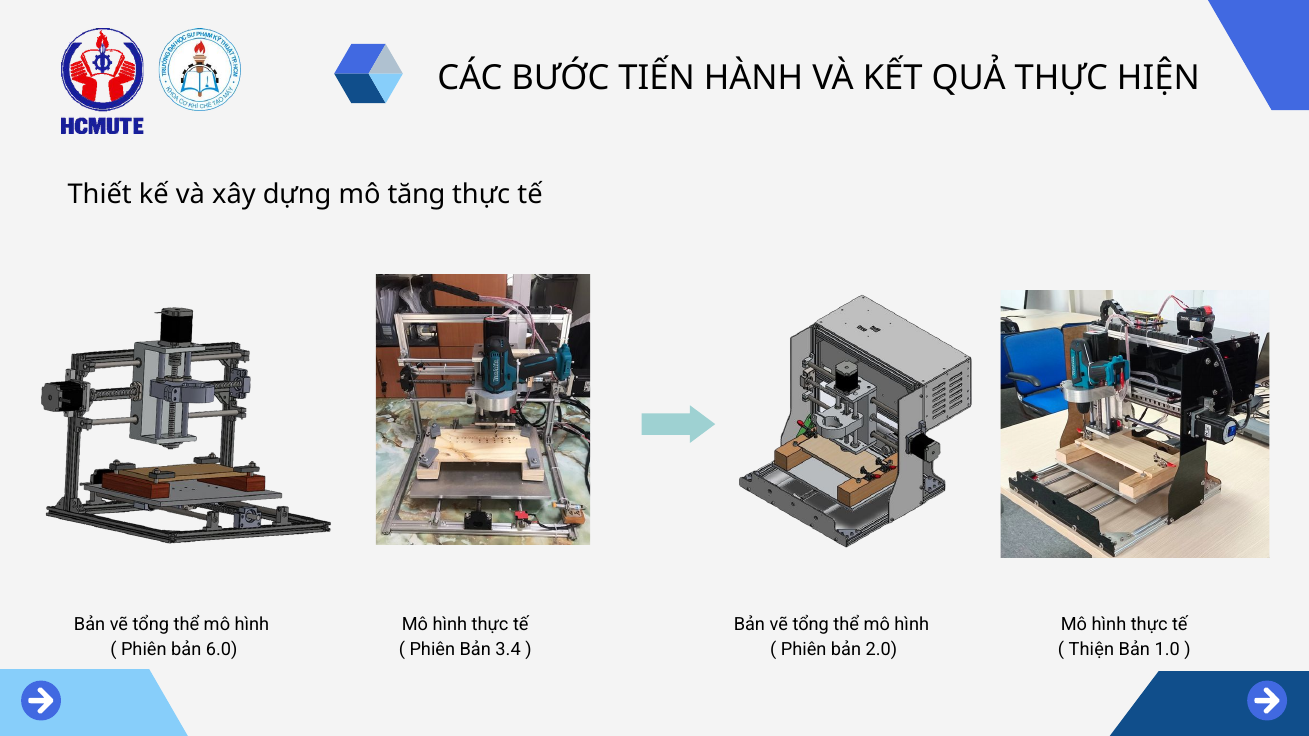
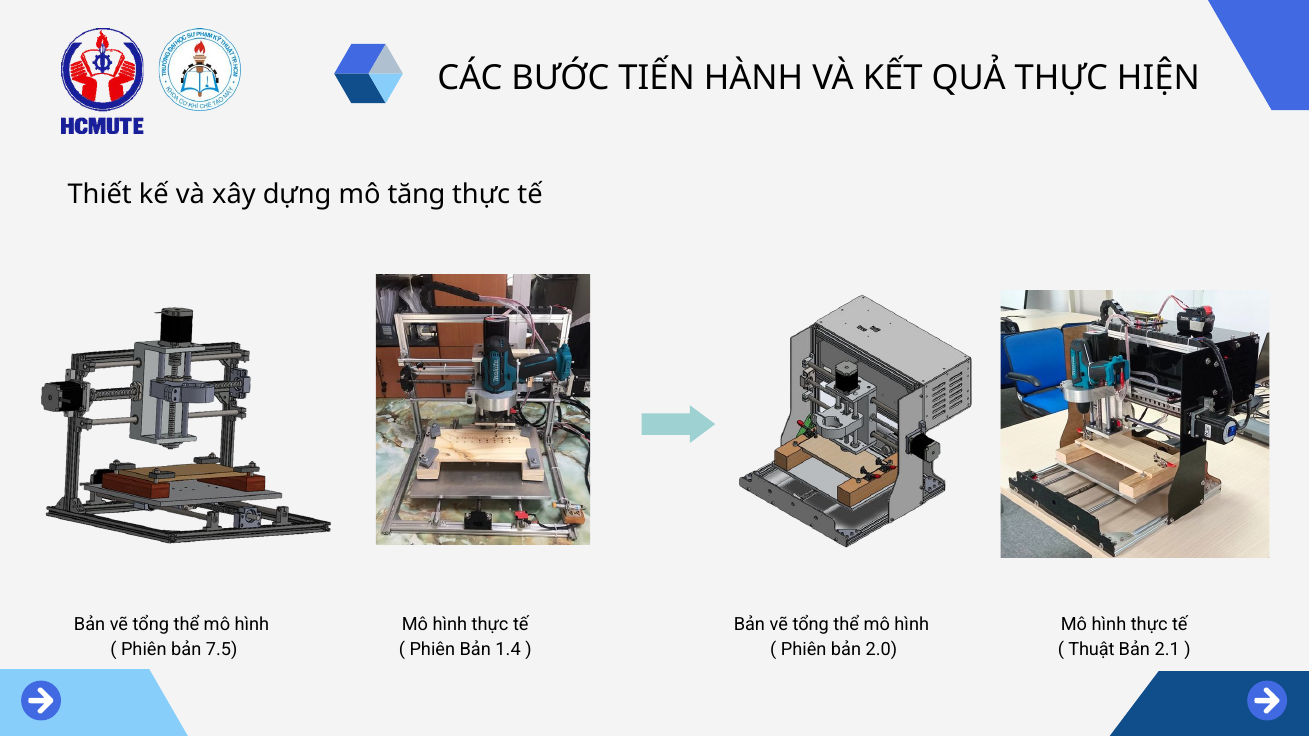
6.0: 6.0 -> 7.5 (222, 650)
3.4: 3.4 -> 1.4 (508, 650)
Thiện: Thiện -> Thuật (1091, 650)
1.0: 1.0 -> 2.1 (1167, 650)
